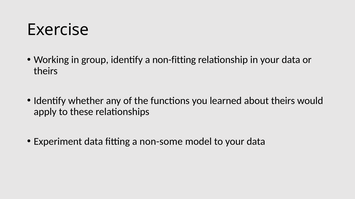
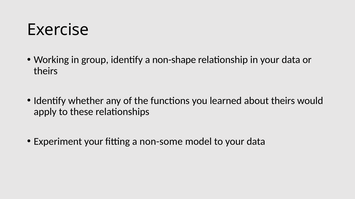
non-fitting: non-fitting -> non-shape (174, 60)
Experiment data: data -> your (94, 142)
